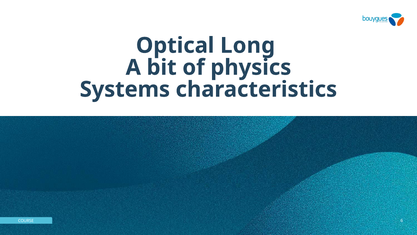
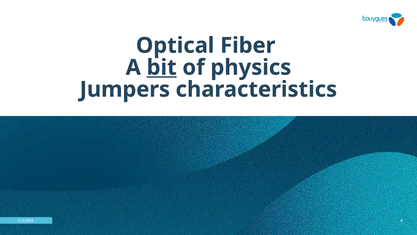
Long: Long -> Fiber (248, 45)
bit underline: none -> present (162, 67)
Systems: Systems -> Jumpers (125, 89)
